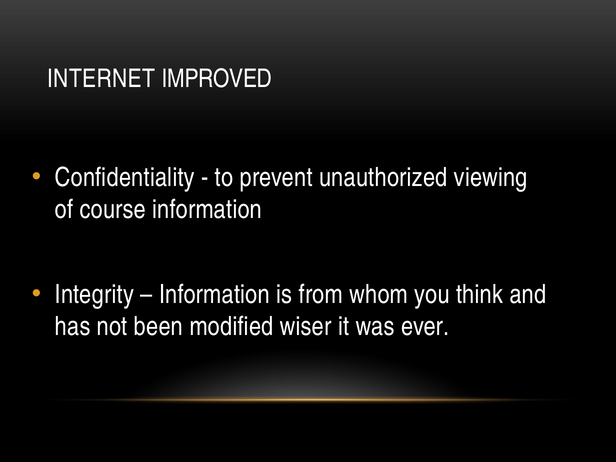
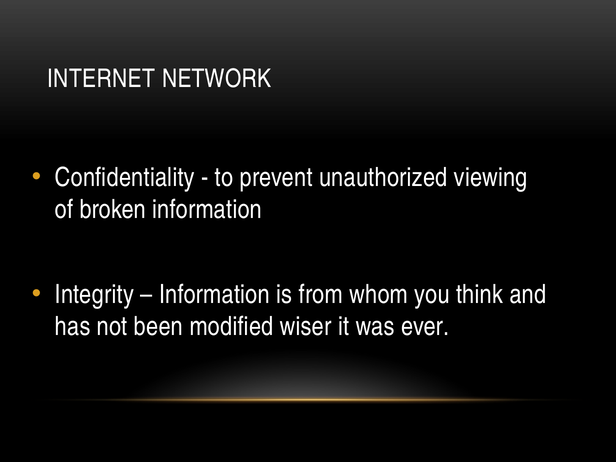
IMPROVED: IMPROVED -> NETWORK (217, 79)
course: course -> broken (113, 209)
